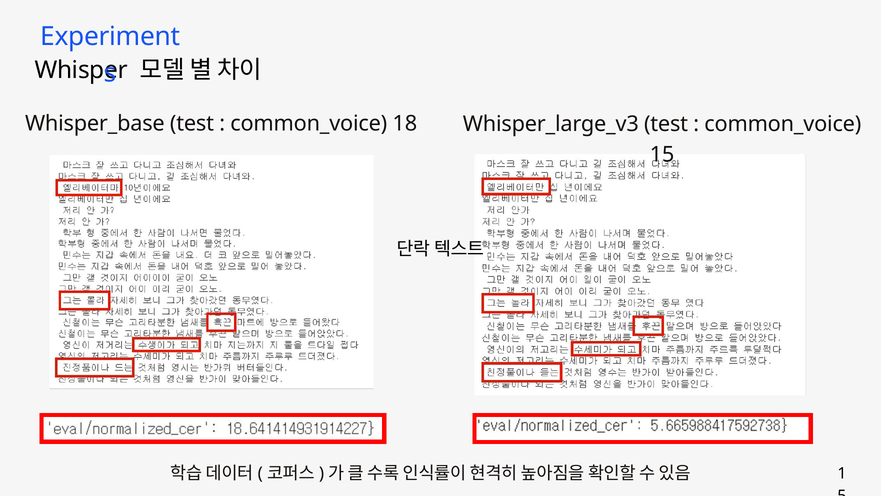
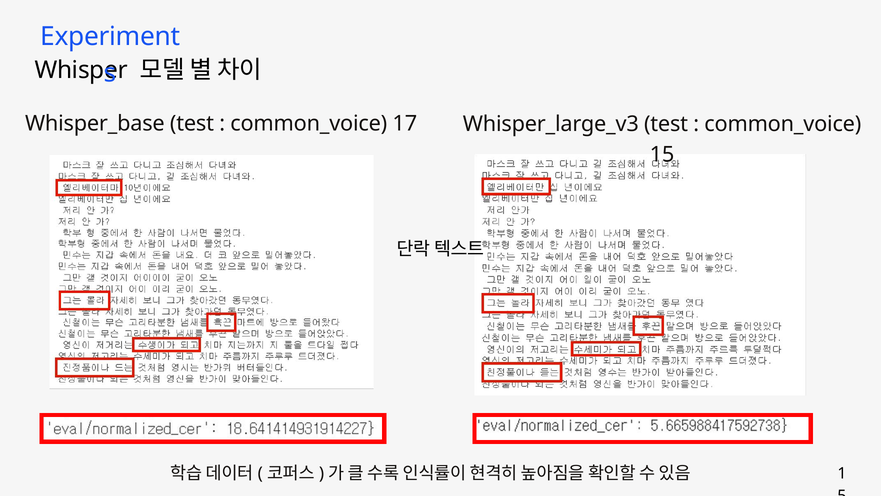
18: 18 -> 17 (405, 123)
